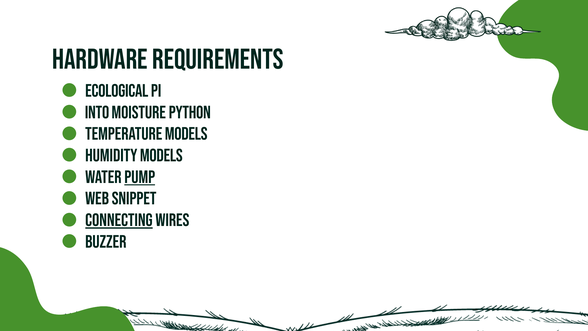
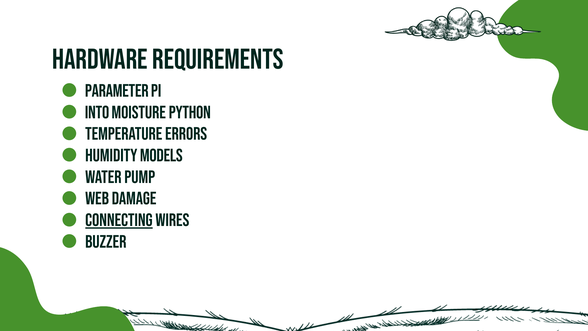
Ecological: Ecological -> Parameter (117, 91)
Temperature models: models -> errors (186, 134)
pump underline: present -> none (140, 177)
snippet: snippet -> damage (134, 199)
